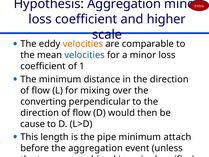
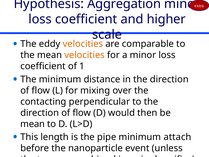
velocities colour: blue -> orange (85, 55)
converting: converting -> contacting (43, 101)
cause: cause -> mean (33, 124)
the aggregation: aggregation -> nanoparticle (96, 148)
